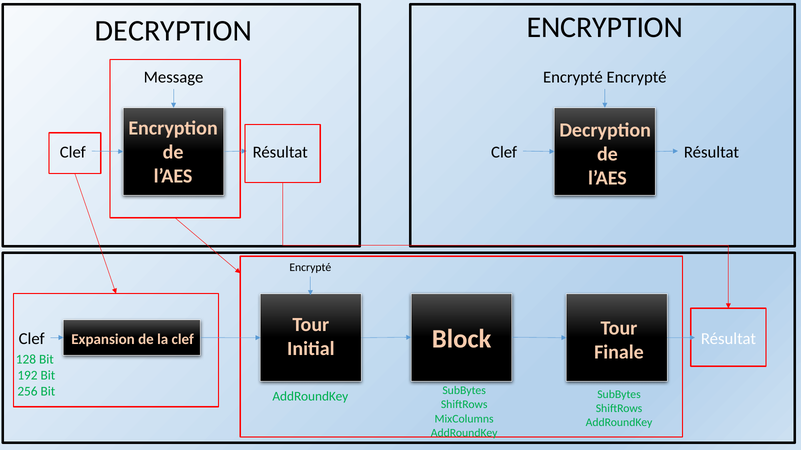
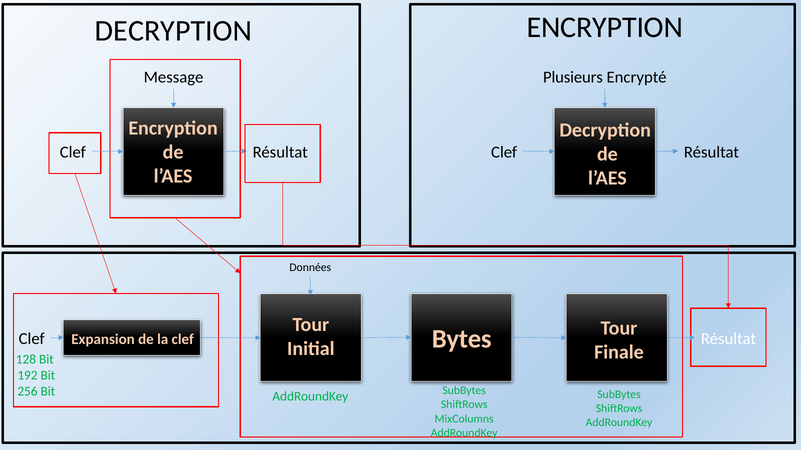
Encrypté: Encrypté -> Plusieurs (573, 77)
Encrypté: Encrypté -> Données (310, 267)
Block: Block -> Bytes (462, 339)
